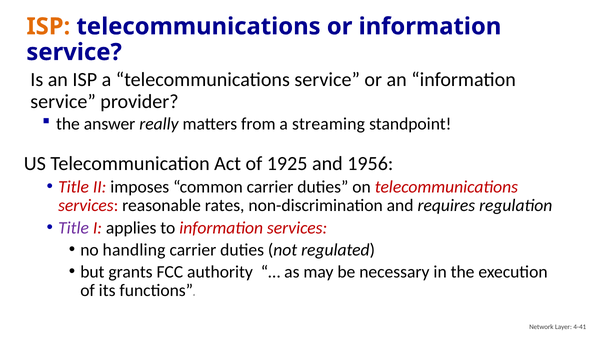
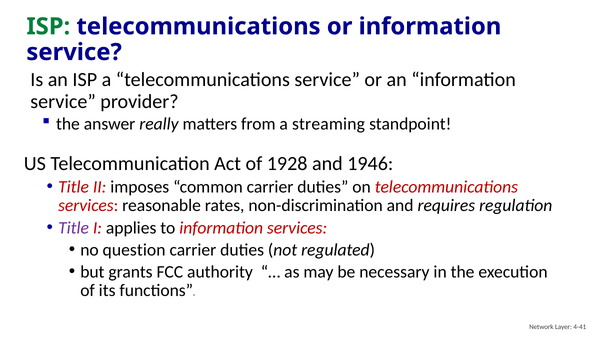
ISP colour: orange -> green (48, 27)
1925: 1925 -> 1928 (287, 164)
1956: 1956 -> 1946 (370, 164)
handling: handling -> question (134, 250)
